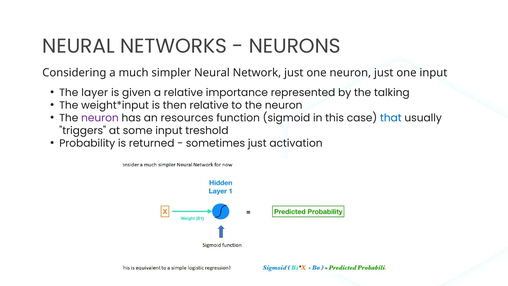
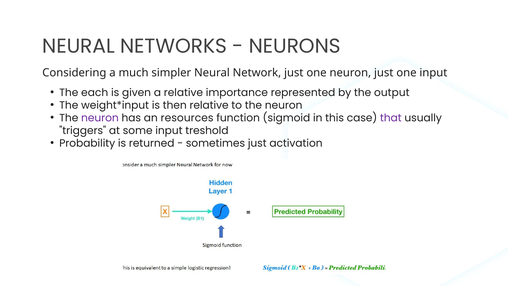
layer: layer -> each (95, 92)
talking: talking -> output (392, 92)
that colour: blue -> purple (391, 118)
